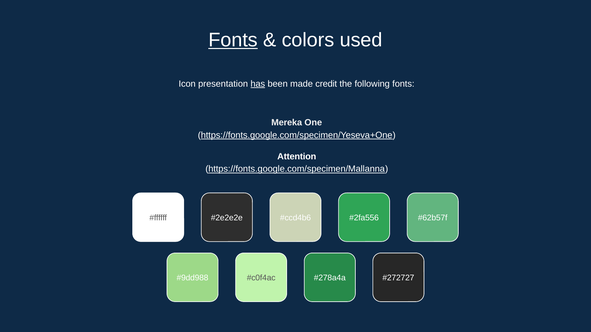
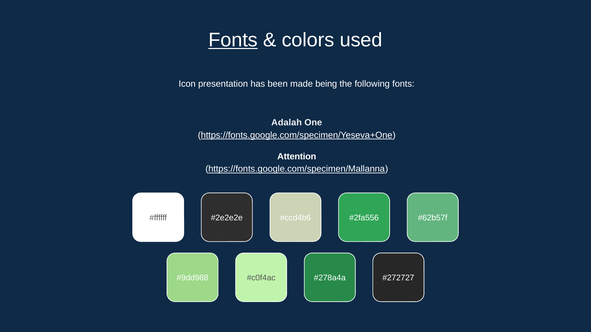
has underline: present -> none (258, 84)
credit: credit -> being (326, 84)
Mereka: Mereka -> Adalah (287, 123)
